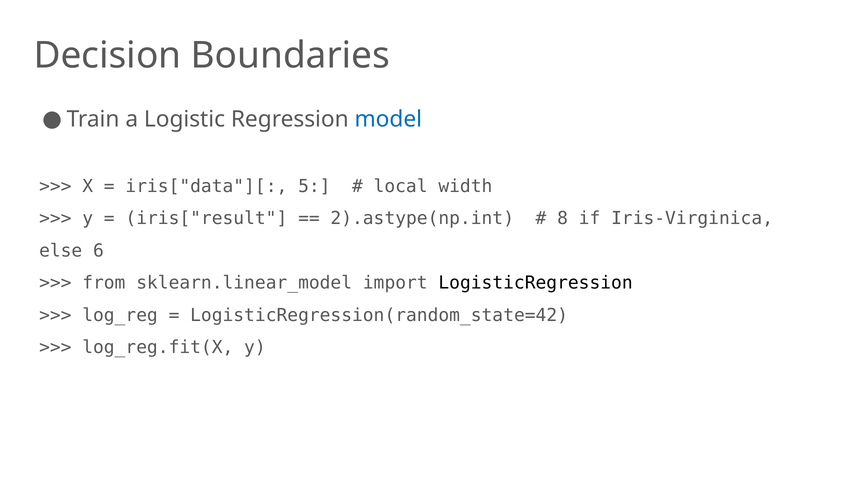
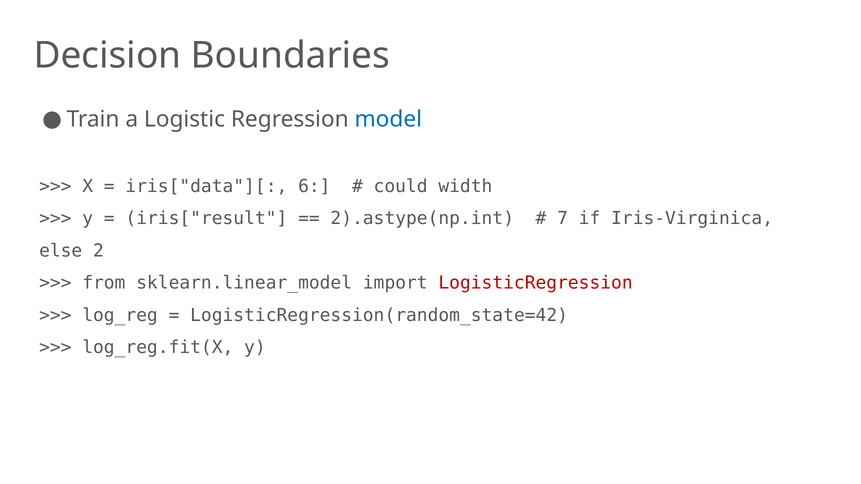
5: 5 -> 6 (314, 186)
local: local -> could (401, 186)
8: 8 -> 7 (563, 219)
6: 6 -> 2 (98, 251)
LogisticRegression colour: black -> red (536, 283)
